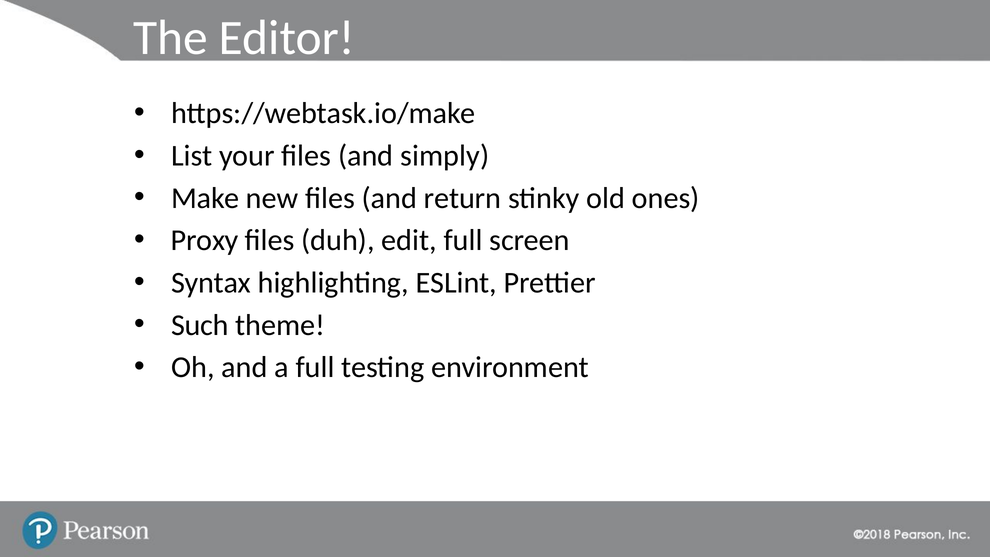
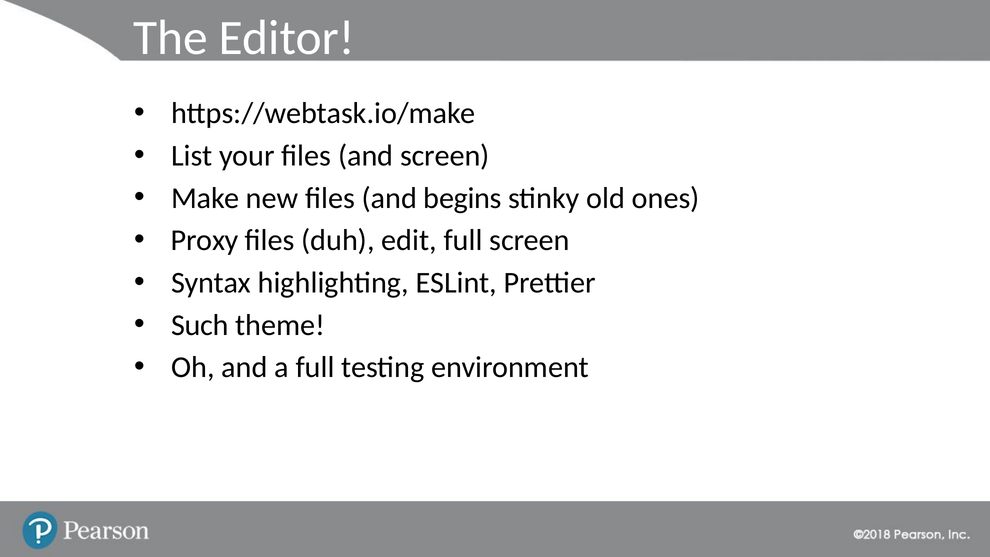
and simply: simply -> screen (445, 156)
return: return -> begins (463, 198)
